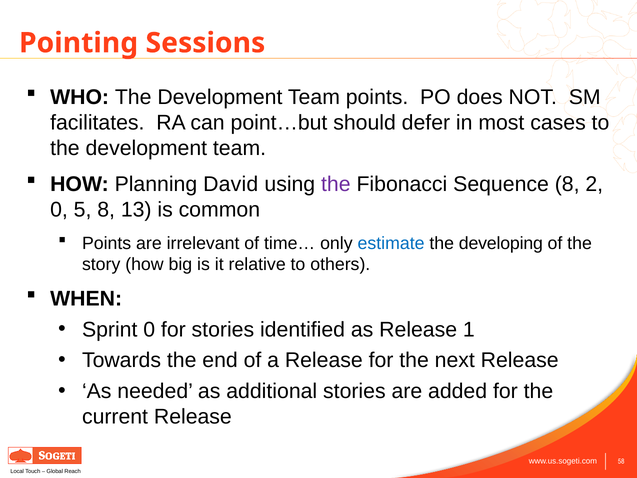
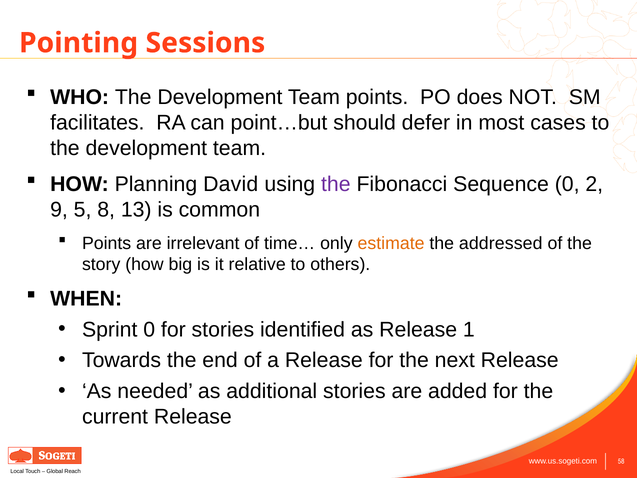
Sequence 8: 8 -> 0 (567, 184)
0: 0 -> 9 (59, 209)
estimate colour: blue -> orange (391, 243)
developing: developing -> addressed (501, 243)
